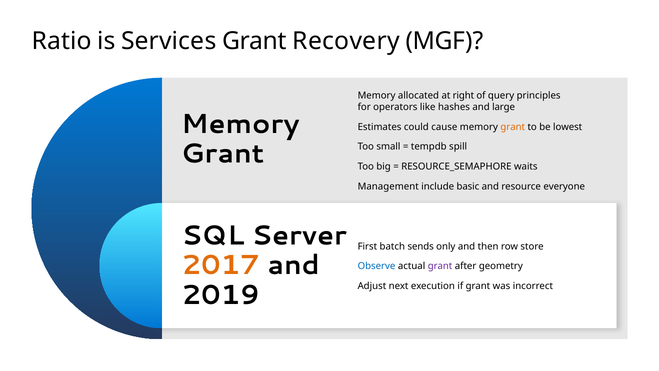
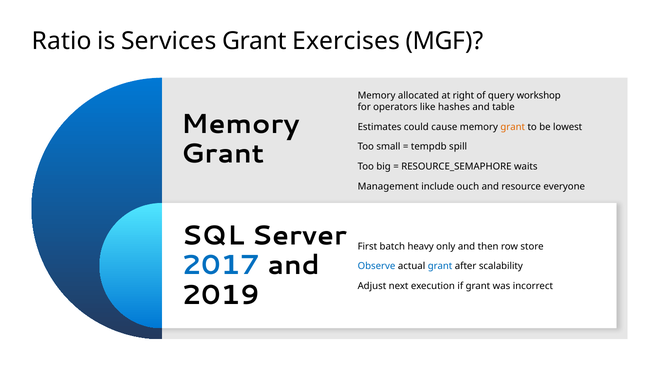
Recovery: Recovery -> Exercises (346, 41)
principles: principles -> workshop (539, 96)
large: large -> table (504, 107)
basic: basic -> ouch (468, 186)
sends: sends -> heavy (421, 246)
2017 colour: orange -> blue (221, 265)
grant colour: purple -> blue (440, 266)
geometry: geometry -> scalability (501, 266)
